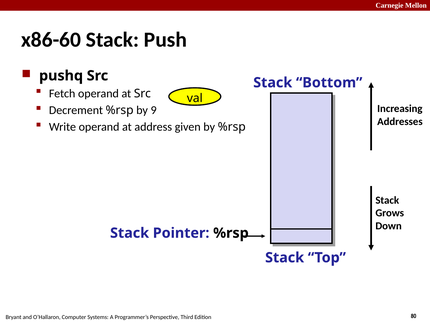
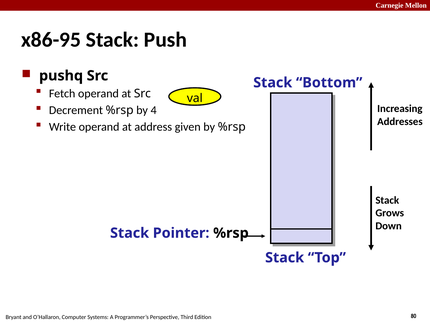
x86-60: x86-60 -> x86-95 (51, 40)
9: 9 -> 4 (154, 111)
